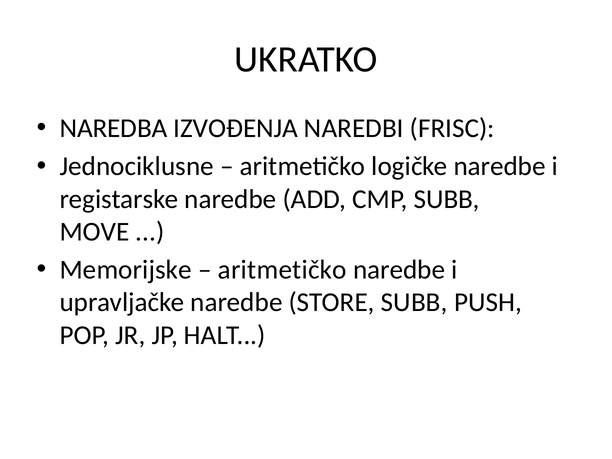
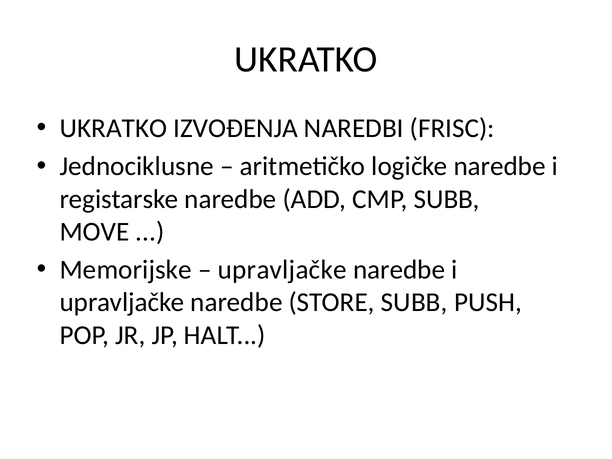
NAREDBA: NAREDBA -> UKRATKO (113, 128)
aritmetičko: aritmetičko -> upravljačke (282, 270)
